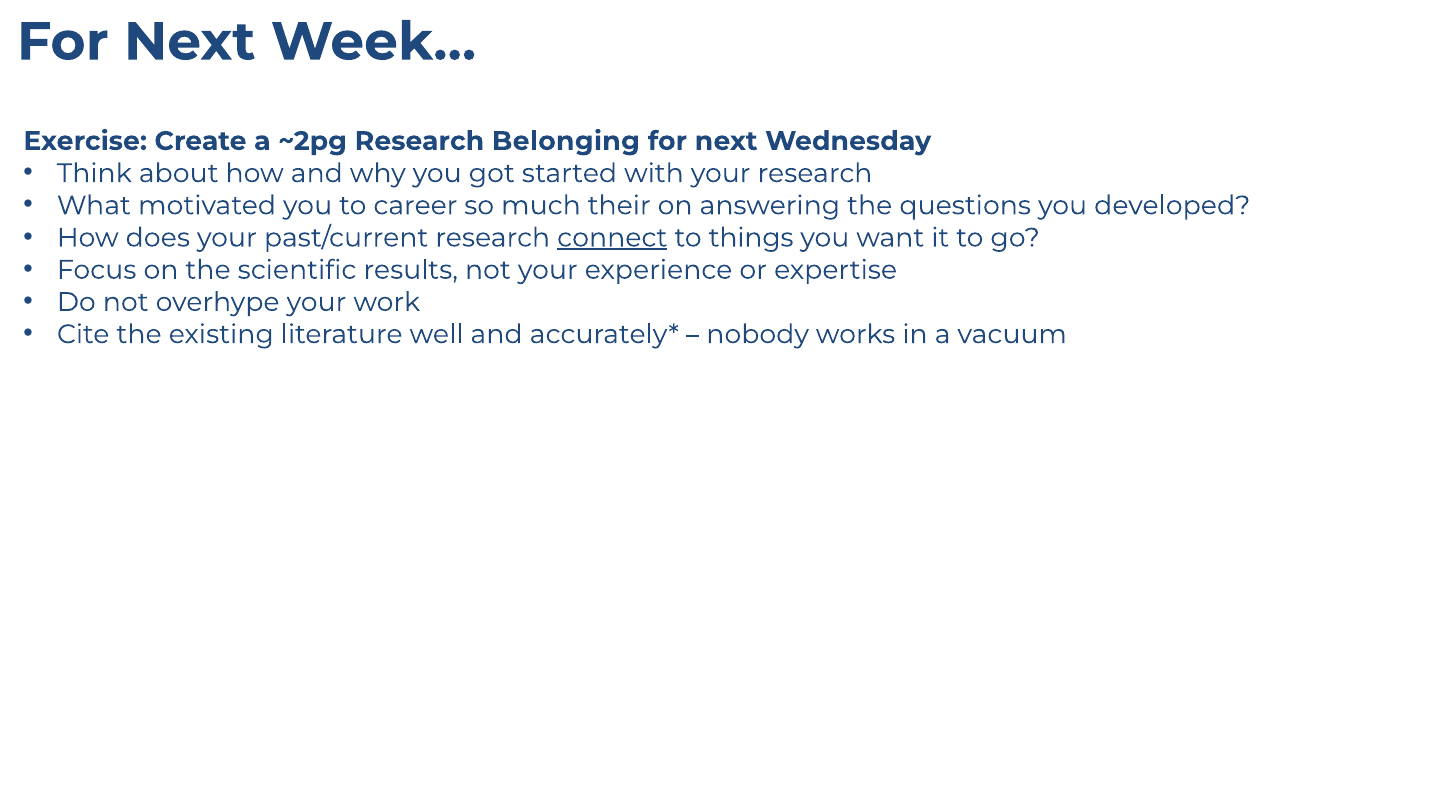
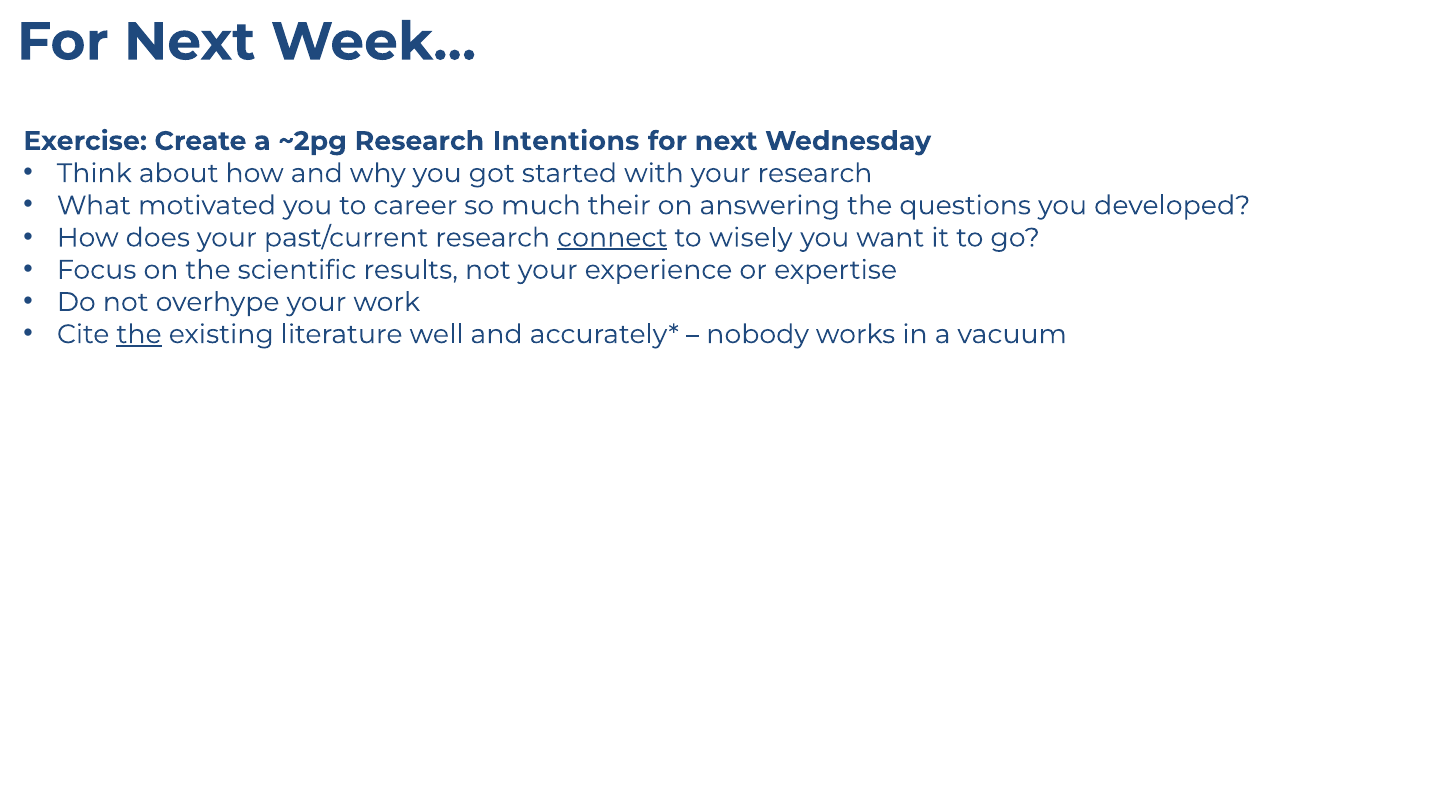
Belonging: Belonging -> Intentions (566, 141)
things: things -> wisely (751, 238)
the underline: none -> present (139, 335)
